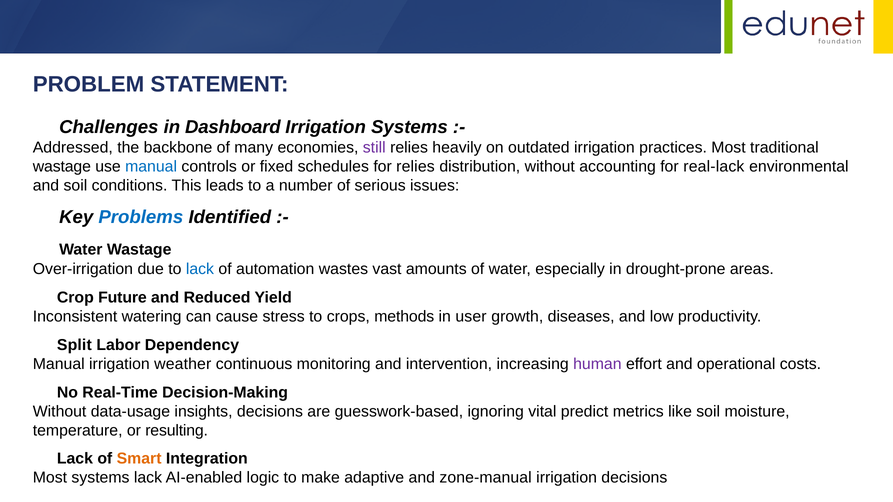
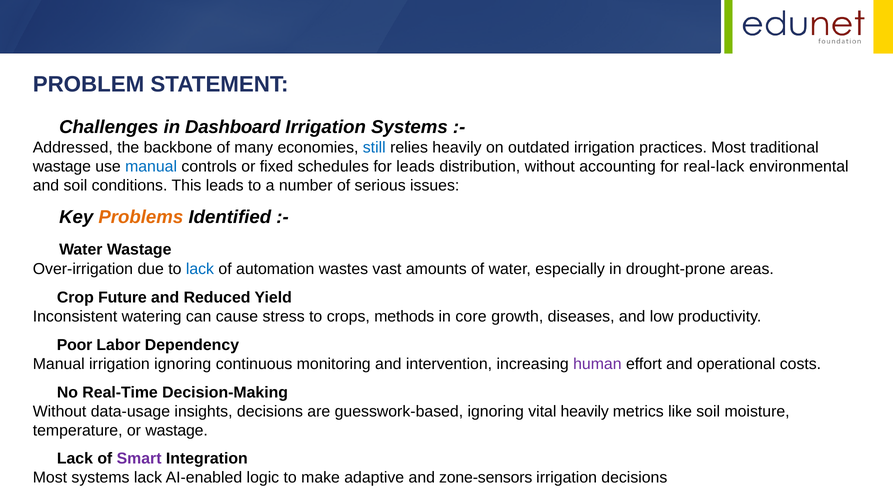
still colour: purple -> blue (374, 148)
for relies: relies -> leads (415, 166)
Problems colour: blue -> orange (141, 217)
user: user -> core (471, 317)
Split: Split -> Poor (75, 345)
irrigation weather: weather -> ignoring (183, 364)
vital predict: predict -> heavily (585, 412)
or resulting: resulting -> wastage (177, 431)
Smart colour: orange -> purple (139, 459)
zone-manual: zone-manual -> zone-sensors (486, 478)
